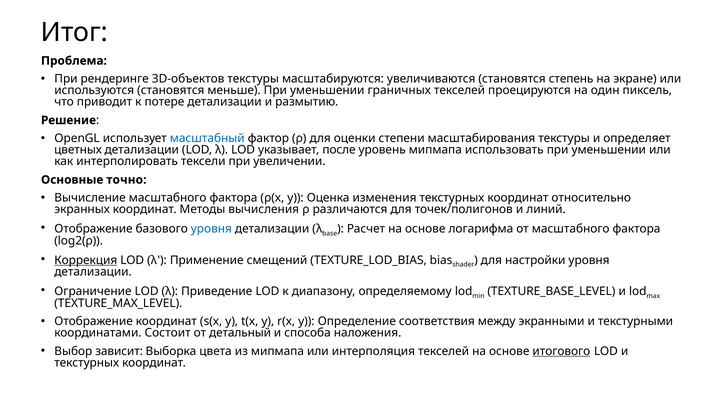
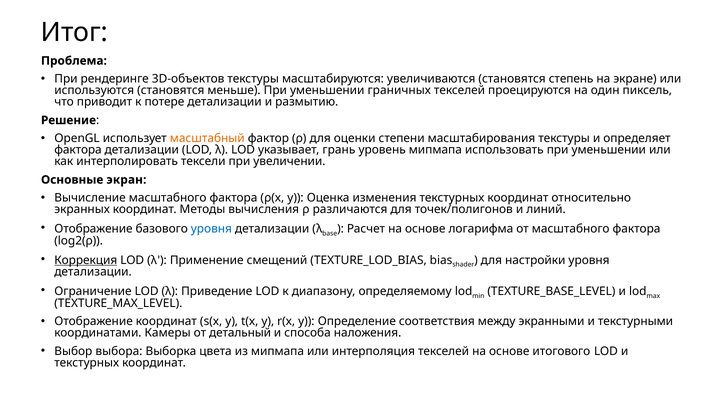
масштабный colour: blue -> orange (207, 139)
цветных: цветных -> фактора (78, 150)
после: после -> грань (339, 150)
точно: точно -> экран (126, 180)
Состоит: Состоит -> Камеры (168, 333)
зависит: зависит -> выбора (119, 351)
итогового underline: present -> none (561, 351)
